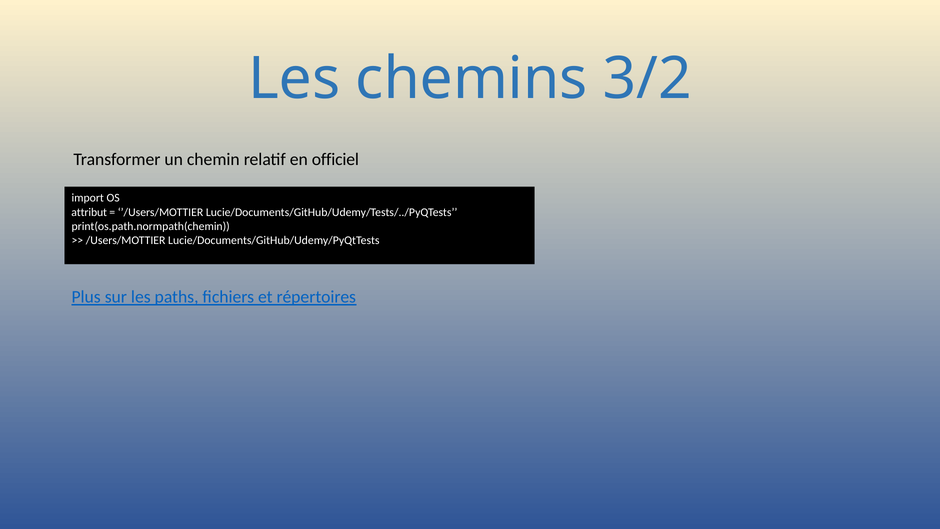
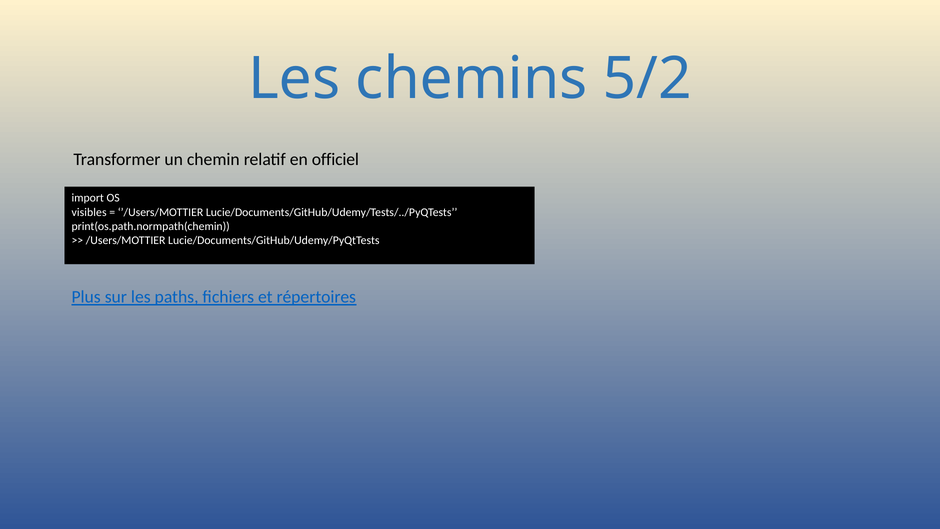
3/2: 3/2 -> 5/2 (647, 79)
attribut: attribut -> visibles (89, 212)
